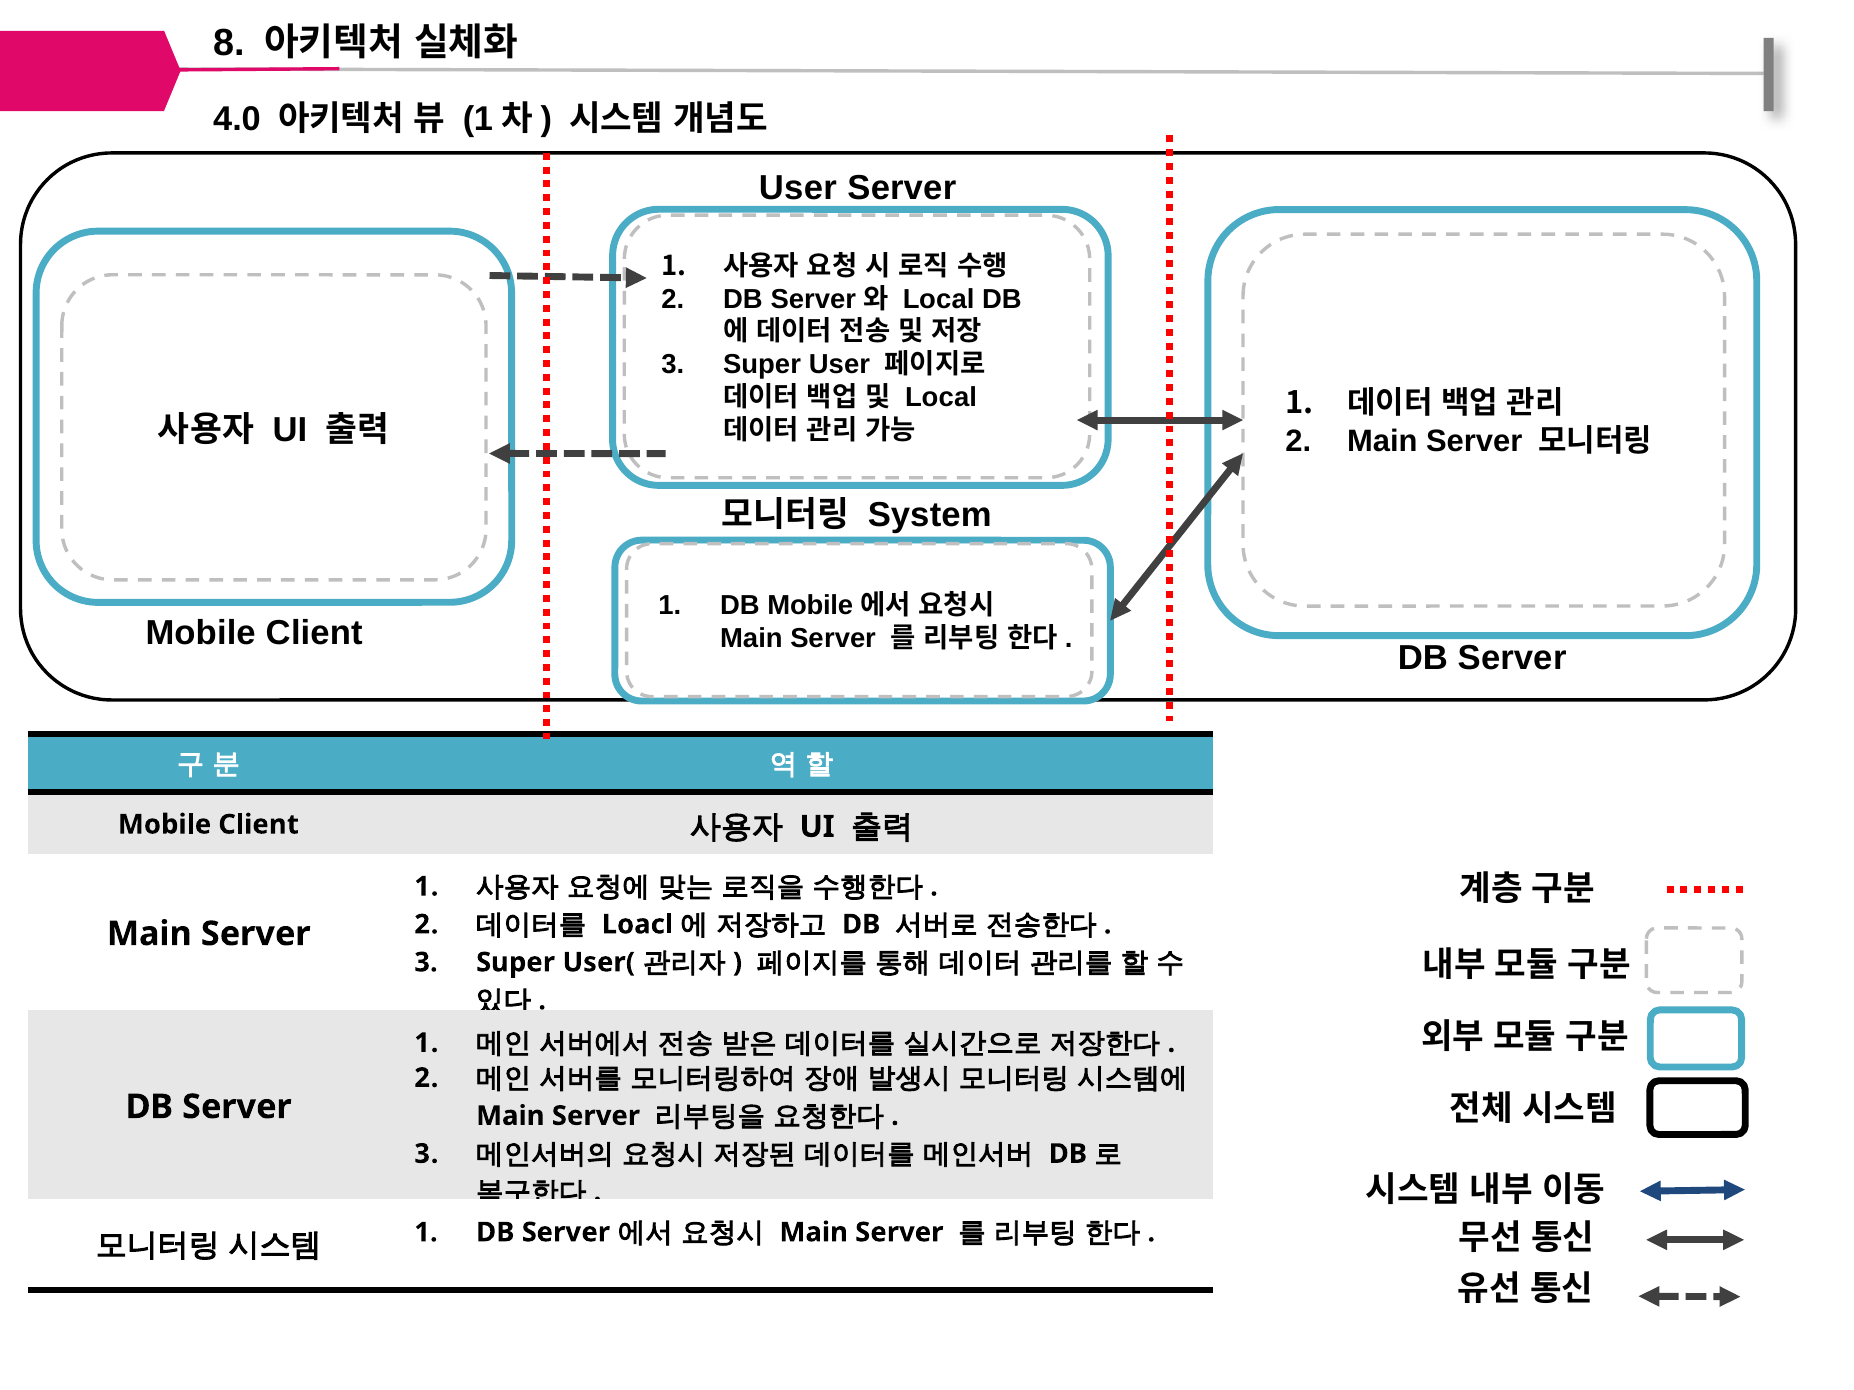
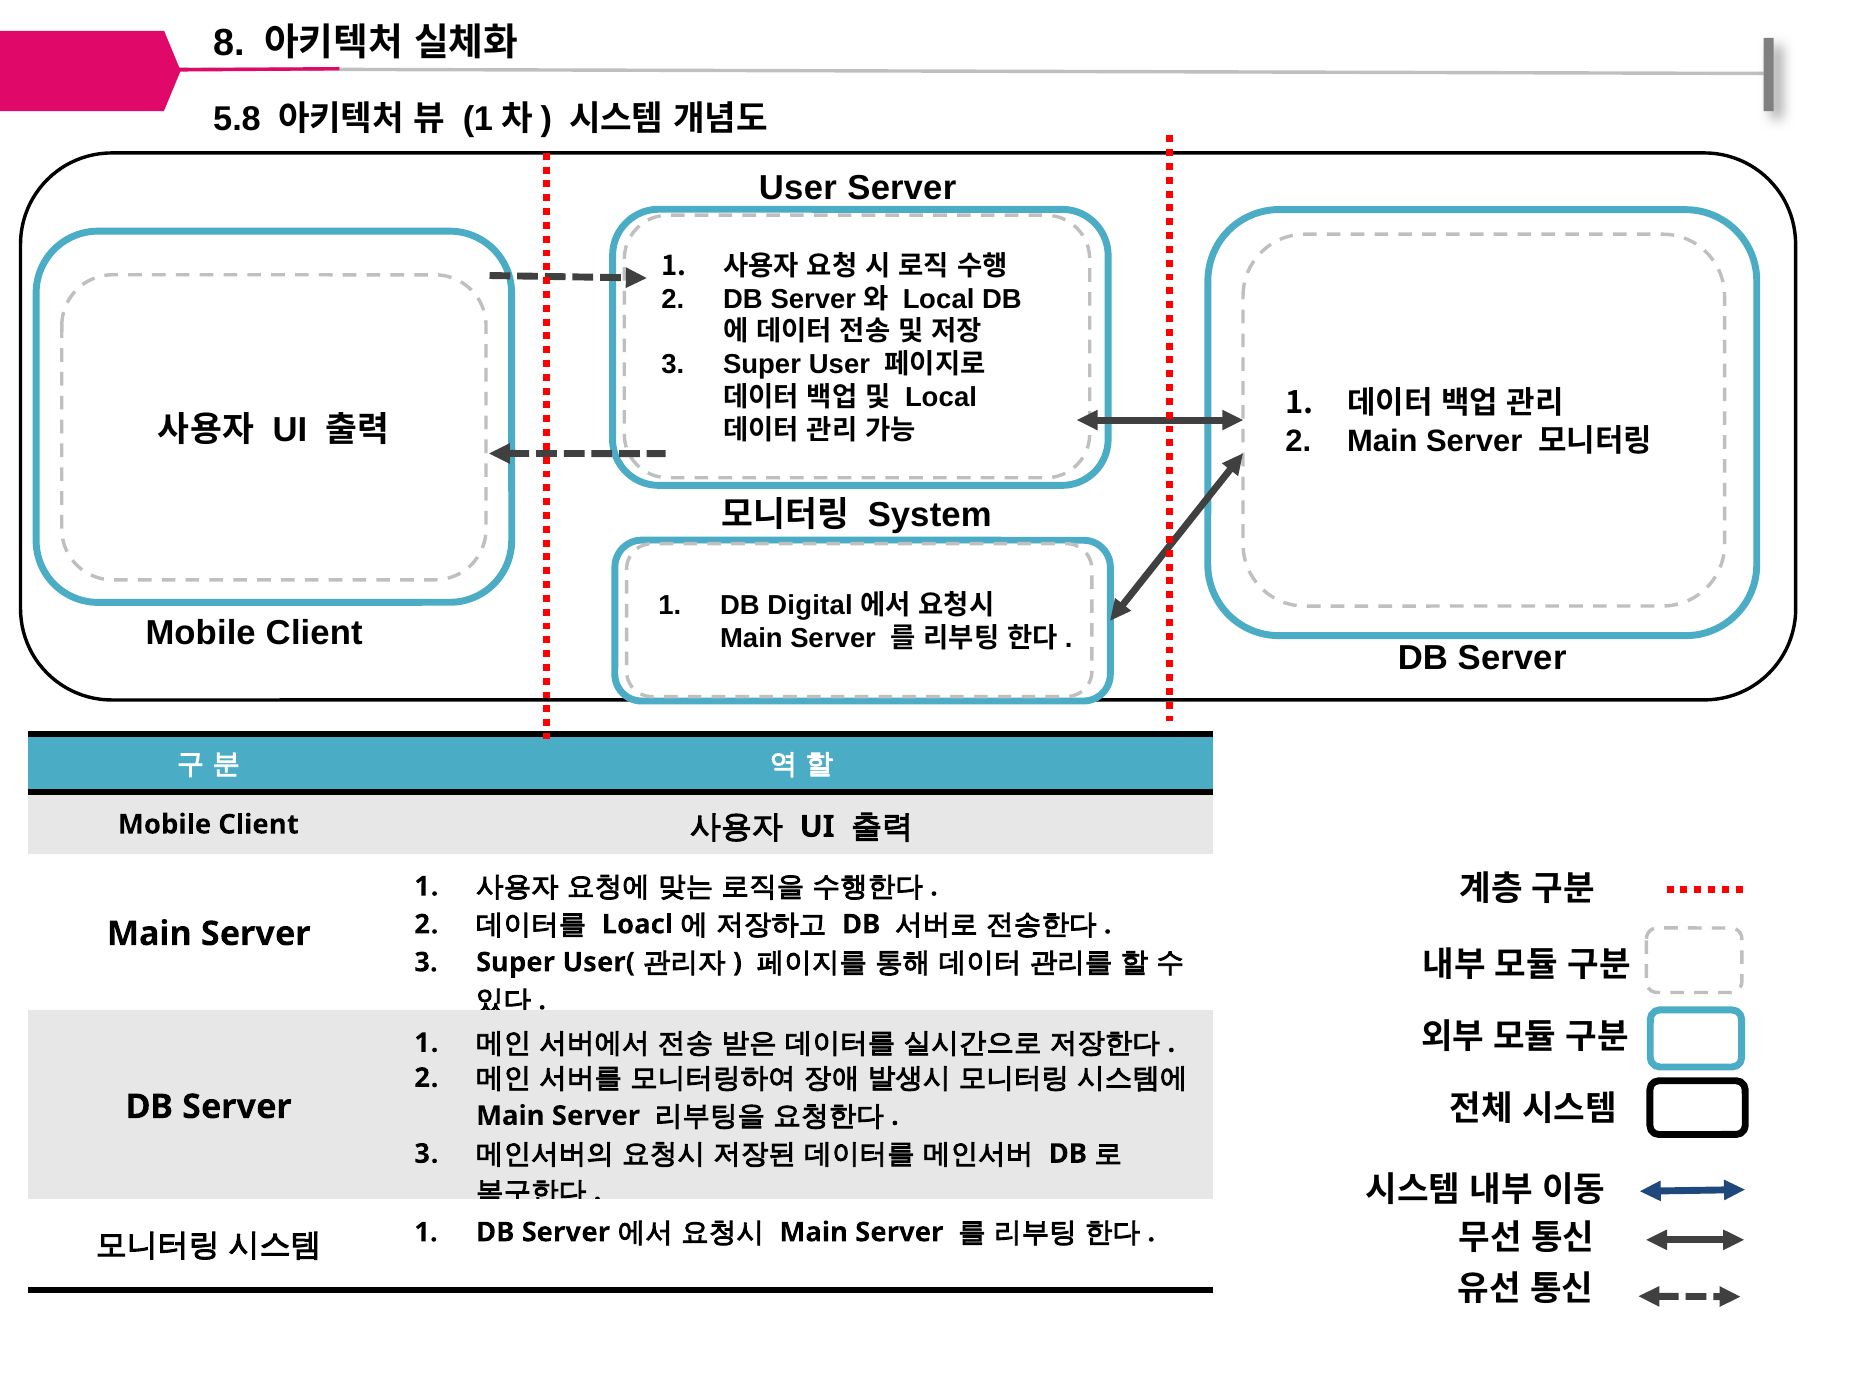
4.0: 4.0 -> 5.8 (237, 119)
DB Mobile: Mobile -> Digital (810, 606)
